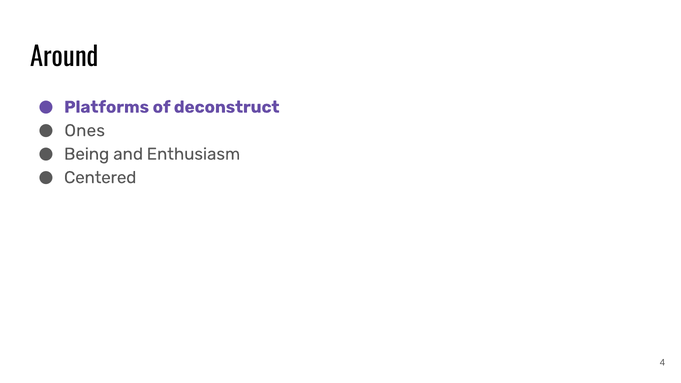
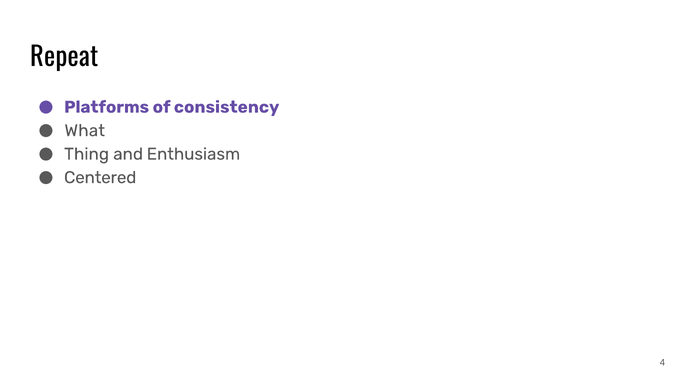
Around: Around -> Repeat (64, 58)
deconstruct: deconstruct -> consistency (227, 107)
Ones: Ones -> What (85, 131)
Being: Being -> Thing (87, 154)
